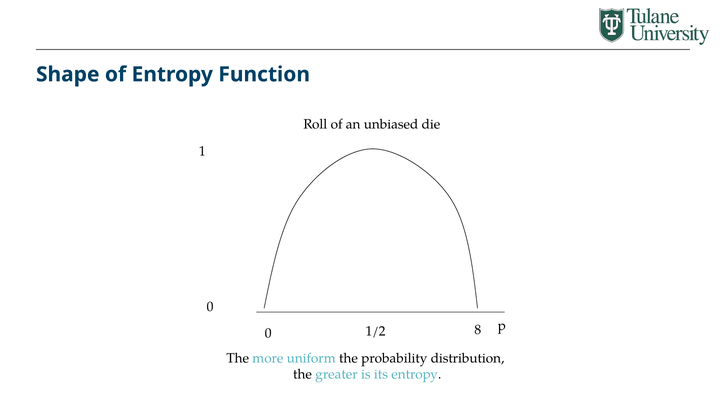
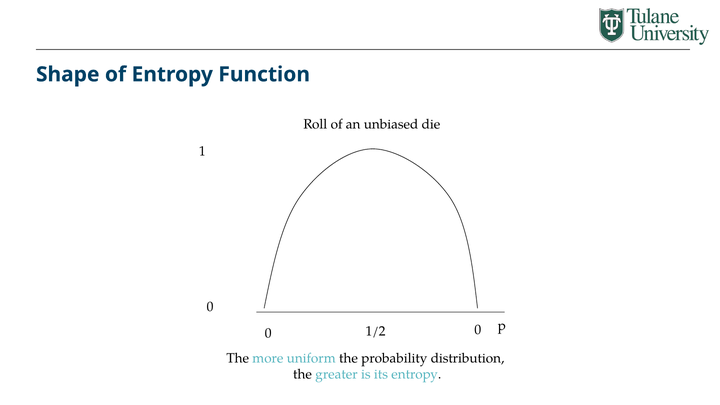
1/2 8: 8 -> 0 (478, 330)
